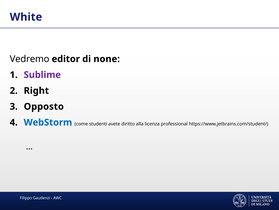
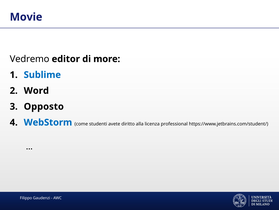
White: White -> Movie (26, 17)
none: none -> more (107, 59)
Sublime colour: purple -> blue (42, 75)
Right: Right -> Word (36, 90)
